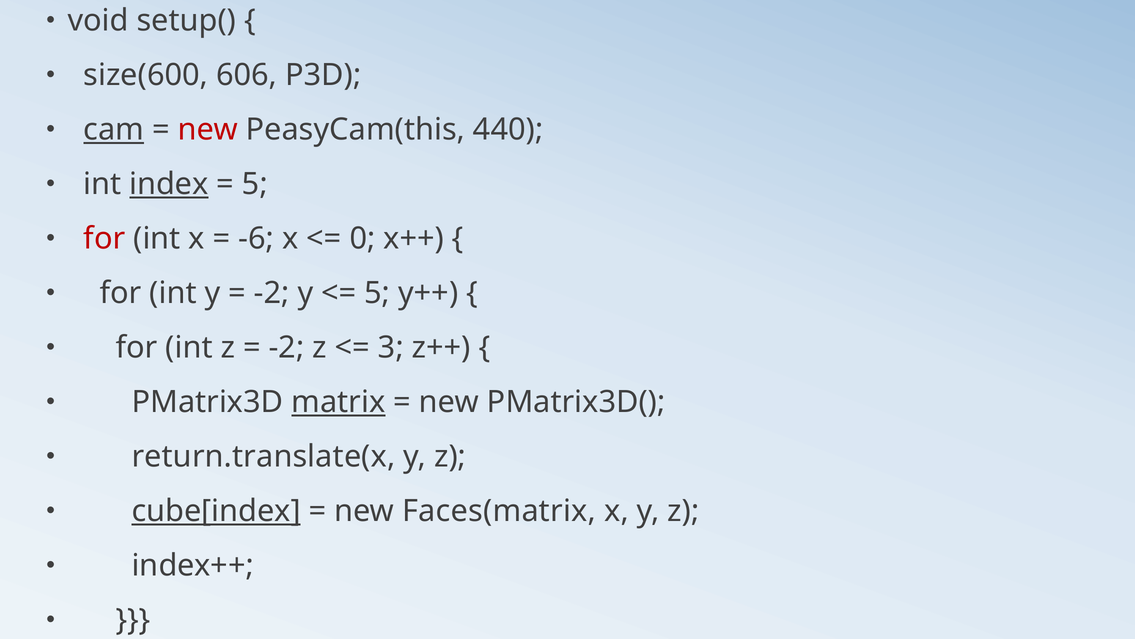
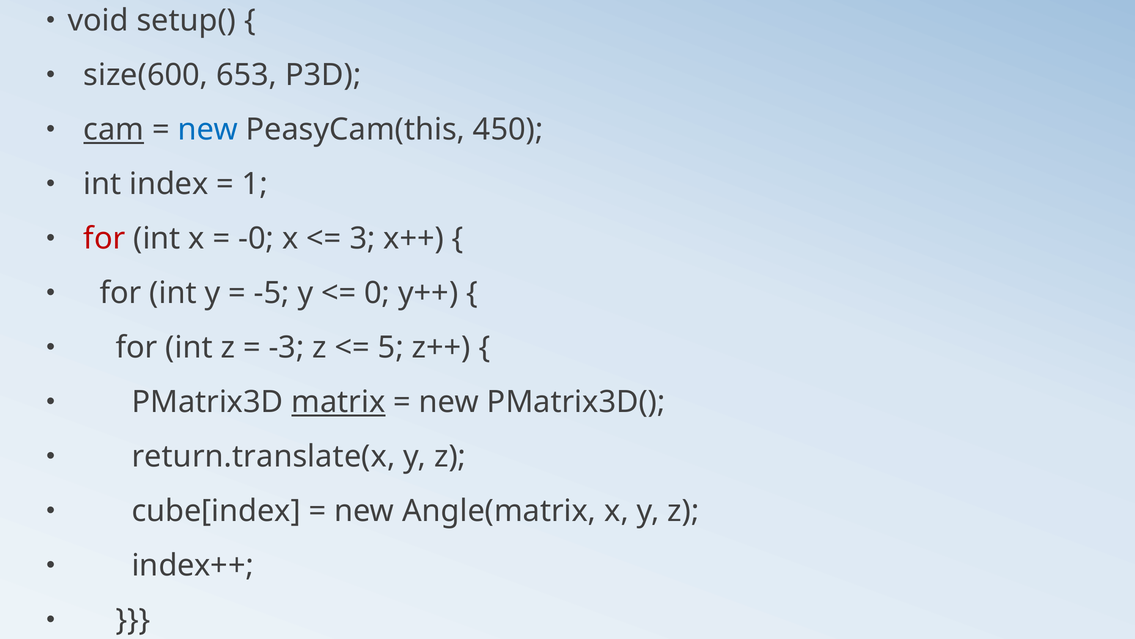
606: 606 -> 653 (247, 75)
new colour: red -> blue (208, 130)
440: 440 -> 450 (508, 130)
index underline: present -> none (169, 184)
5: 5 -> 1 (255, 184)
-6: -6 -> -0 (256, 239)
0: 0 -> 3 (362, 239)
-2: -2 -> -5 (272, 293)
5: 5 -> 0 (377, 293)
-2: -2 -> -3 (286, 348)
3: 3 -> 5 (391, 348)
cube[index underline: present -> none (216, 511)
Faces(matrix: Faces(matrix -> Angle(matrix (499, 511)
